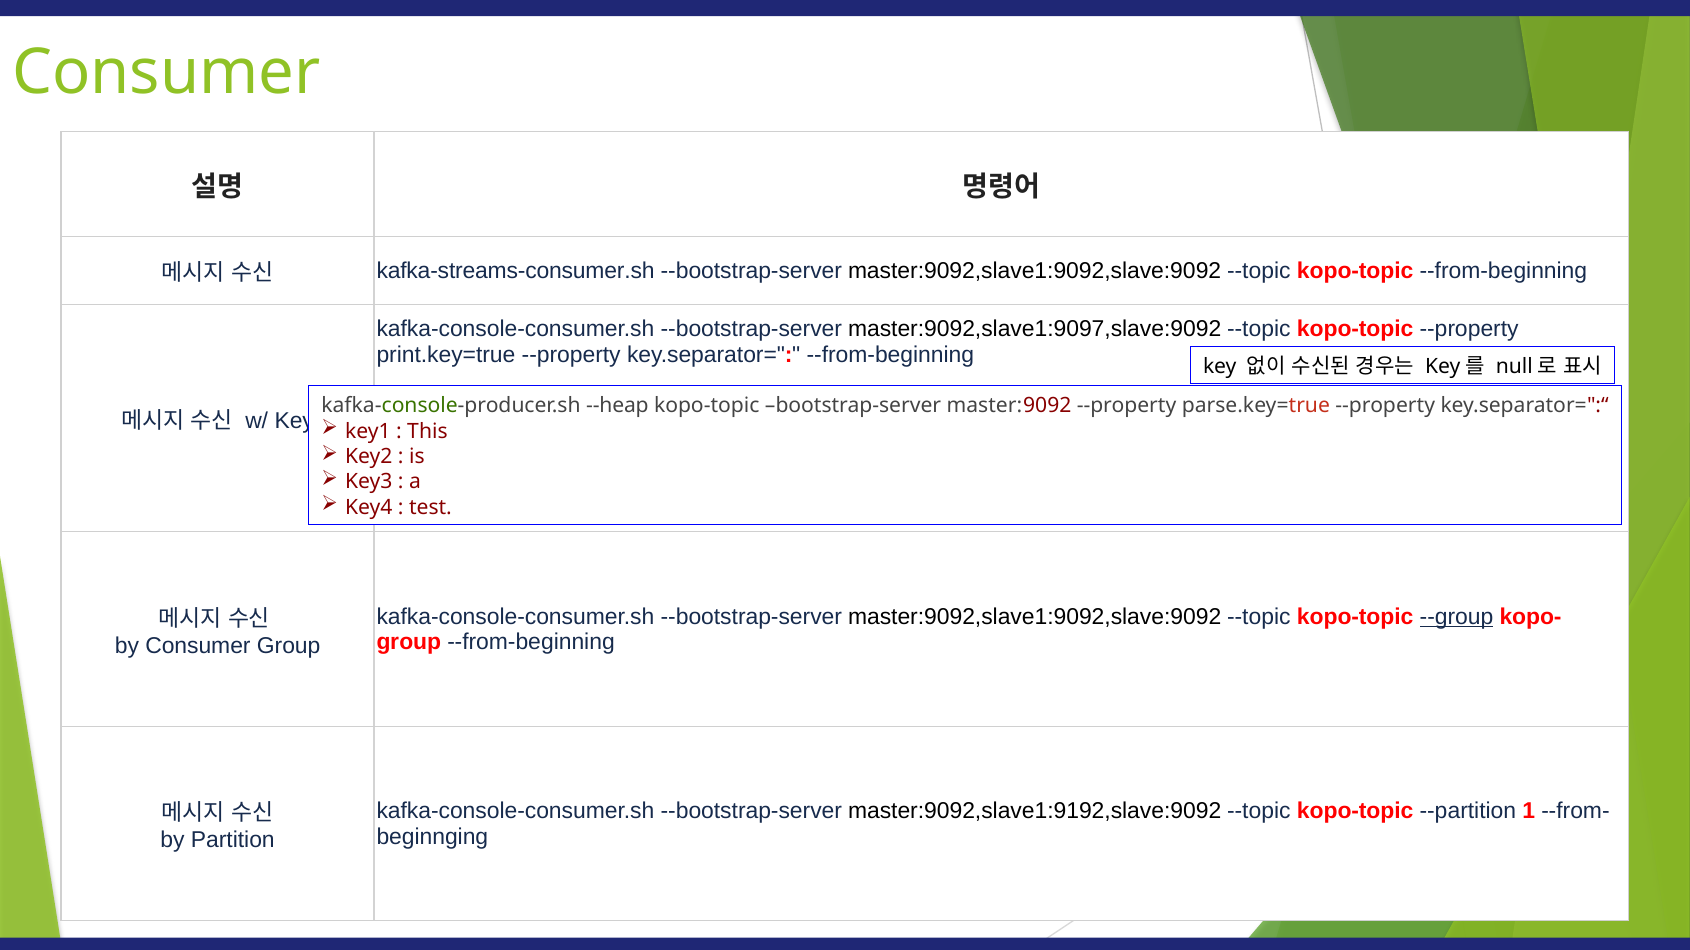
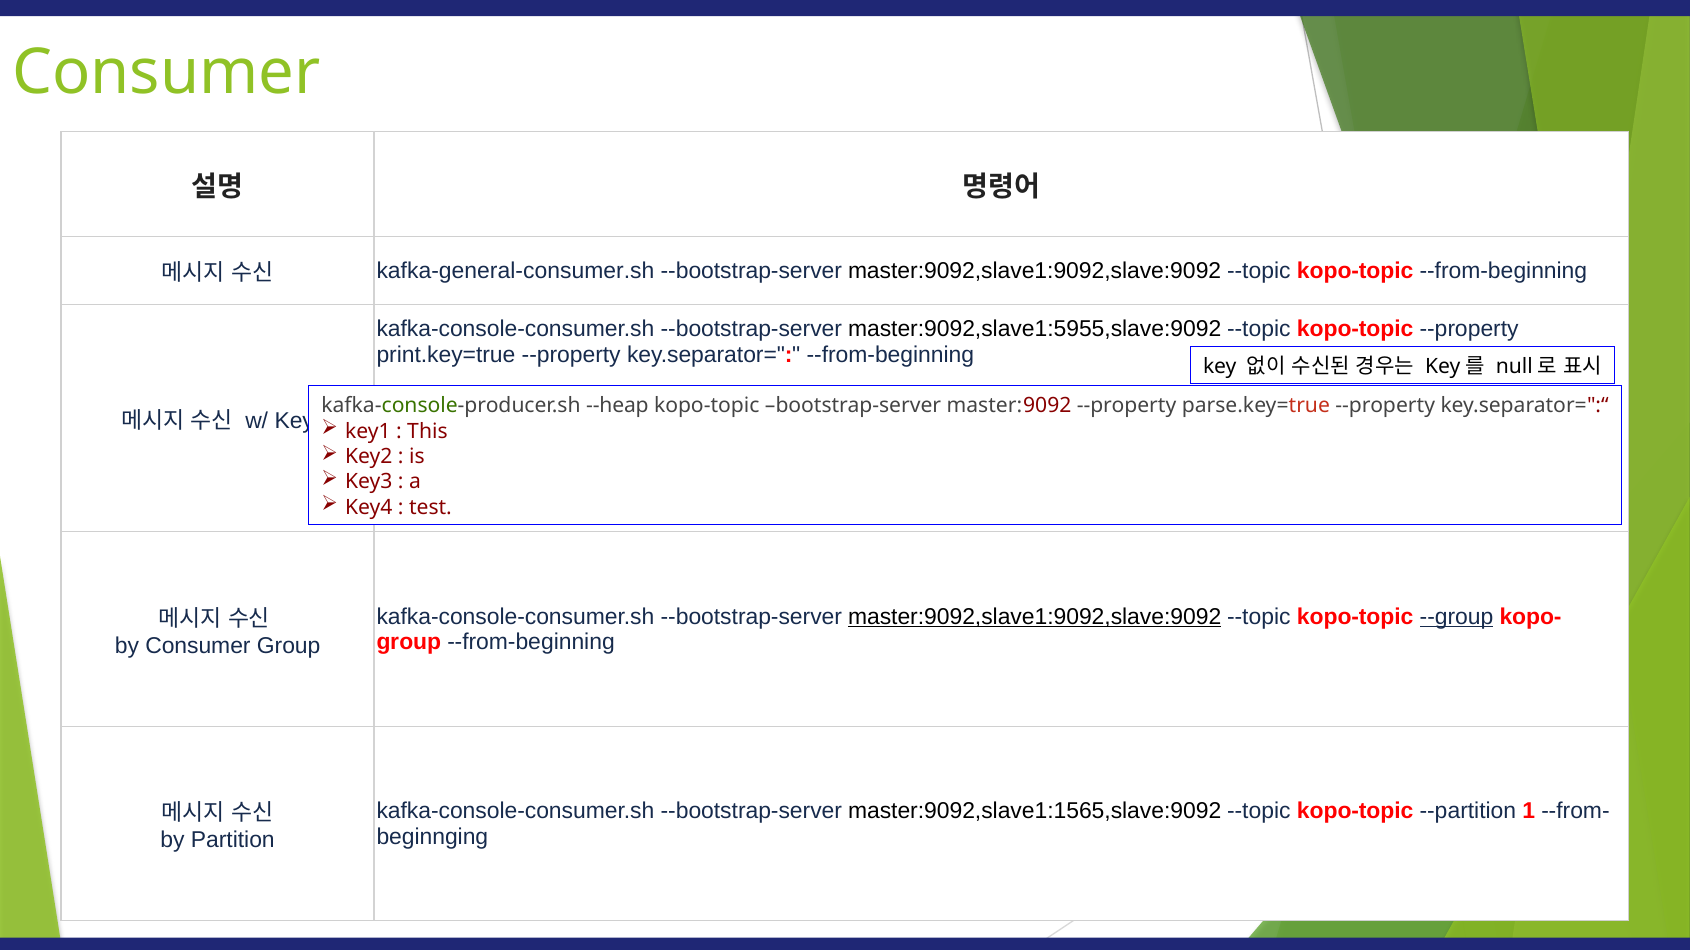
kafka-streams-consumer.sh: kafka-streams-consumer.sh -> kafka-general-consumer.sh (515, 271)
master:9092,slave1:9097,slave:9092: master:9092,slave1:9097,slave:9092 -> master:9092,slave1:5955,slave:9092 (1035, 329)
master:9092,slave1:9092,slave:9092 underline: none -> present (1035, 617)
master:9092,slave1:9192,slave:9092: master:9092,slave1:9192,slave:9092 -> master:9092,slave1:1565,slave:9092 (1035, 812)
